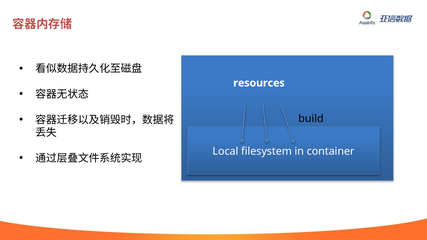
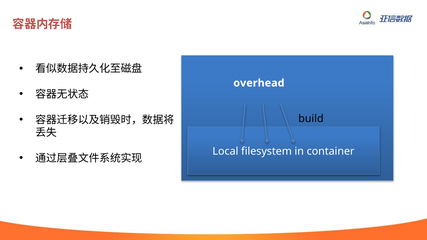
resources: resources -> overhead (259, 83)
